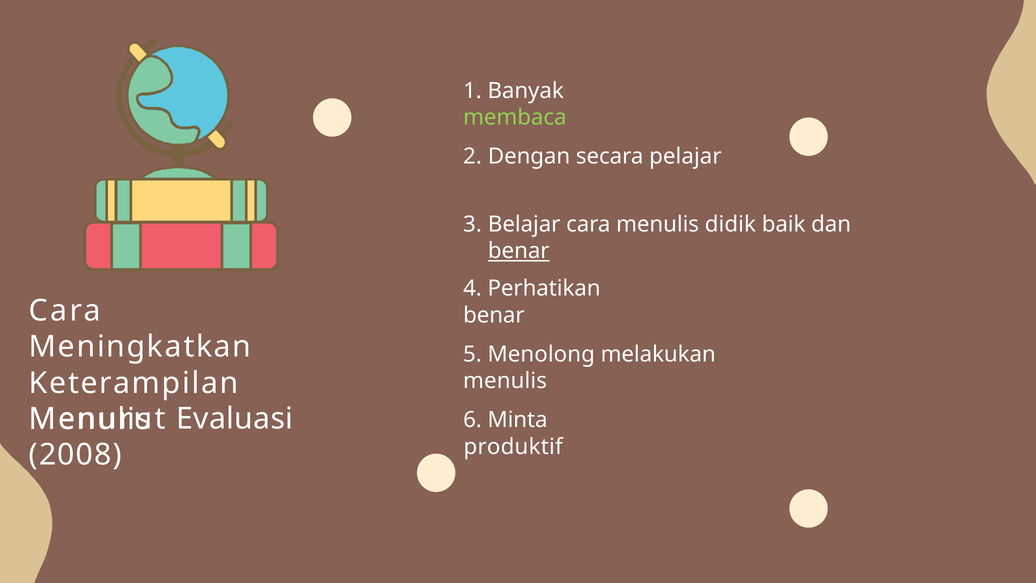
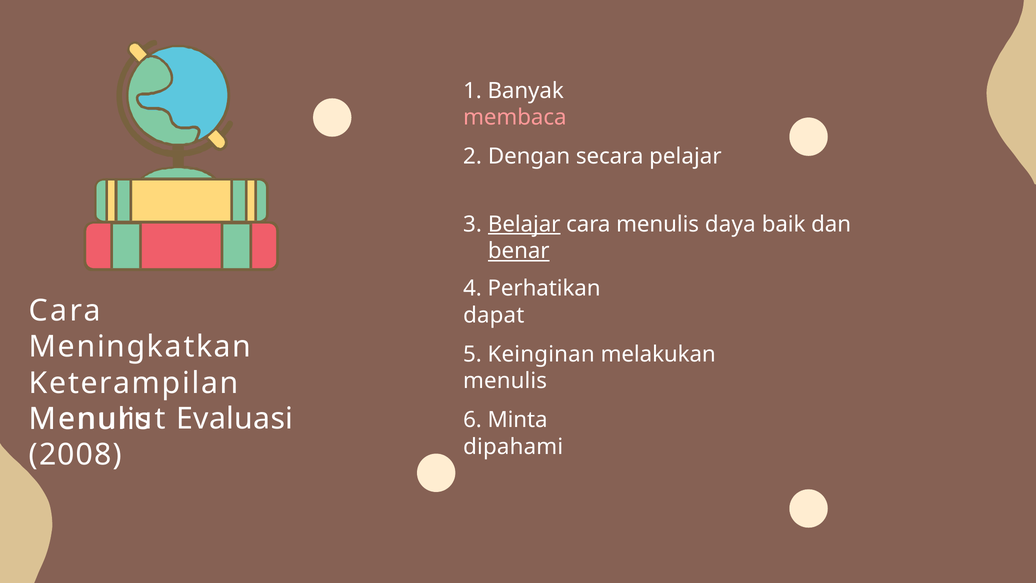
membaca colour: light green -> pink (515, 118)
Belajar underline: none -> present (524, 224)
didik: didik -> daya (730, 224)
benar: benar -> dapat (494, 315)
Menolong: Menolong -> Keinginan (541, 354)
produktif: produktif -> dipahami (513, 447)
